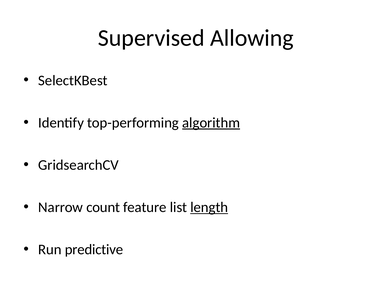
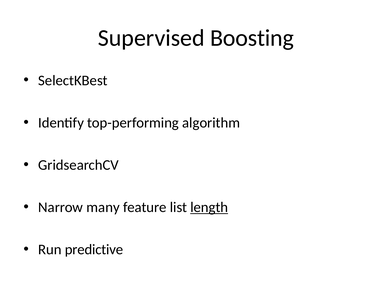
Allowing: Allowing -> Boosting (252, 38)
algorithm underline: present -> none (211, 123)
count: count -> many (103, 207)
